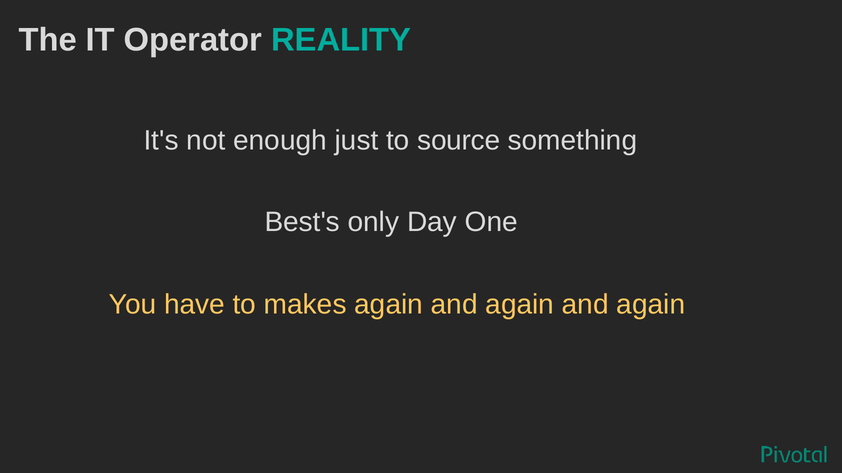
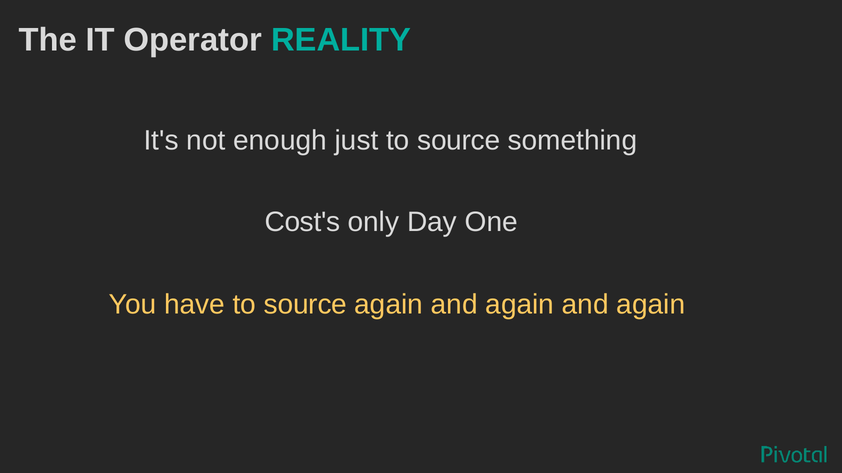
Best's: Best's -> Cost's (302, 222)
have to makes: makes -> source (305, 305)
